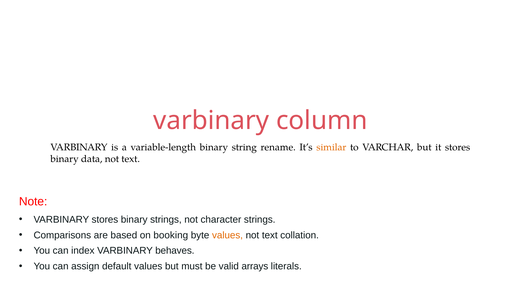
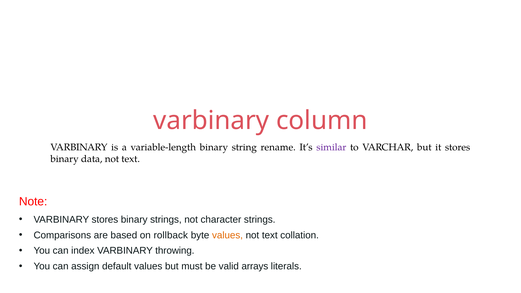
similar colour: orange -> purple (331, 147)
booking: booking -> rollback (171, 235)
behaves: behaves -> throwing (175, 251)
